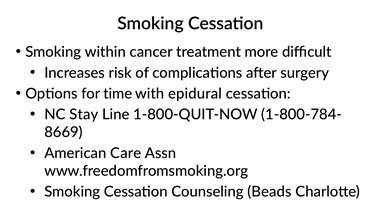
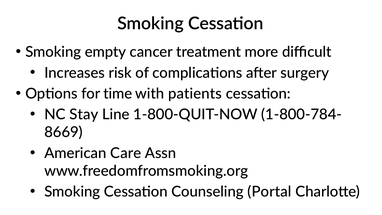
within: within -> empty (105, 52)
epidural: epidural -> patients (195, 94)
Beads: Beads -> Portal (269, 192)
